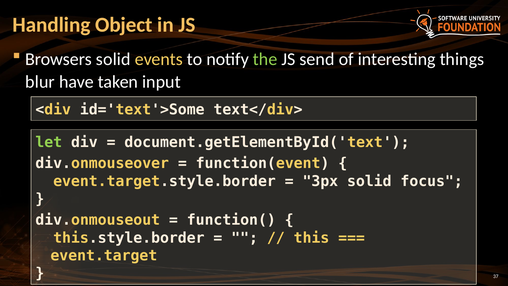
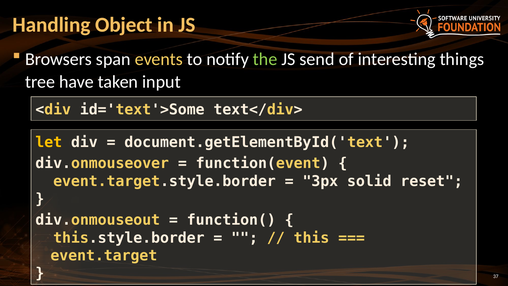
Browsers solid: solid -> span (113, 59)
blur: blur -> tree (40, 82)
let colour: light green -> yellow (49, 142)
focus: focus -> reset (432, 181)
